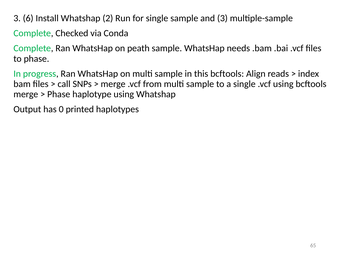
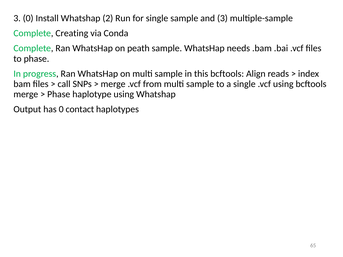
3 6: 6 -> 0 (28, 18)
Checked: Checked -> Creating (72, 33)
printed: printed -> contact (80, 109)
